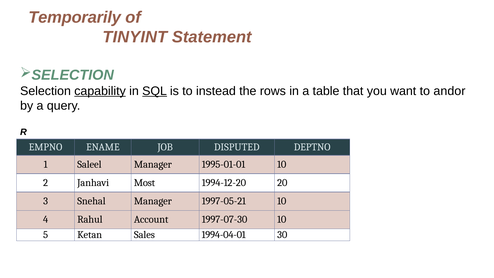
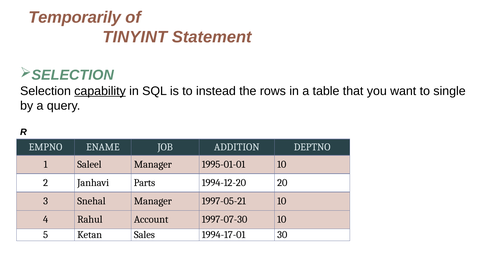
SQL underline: present -> none (155, 91)
andor: andor -> single (450, 91)
DISPUTED: DISPUTED -> ADDITION (237, 147)
Most: Most -> Parts (144, 183)
1994-04-01: 1994-04-01 -> 1994-17-01 (224, 235)
